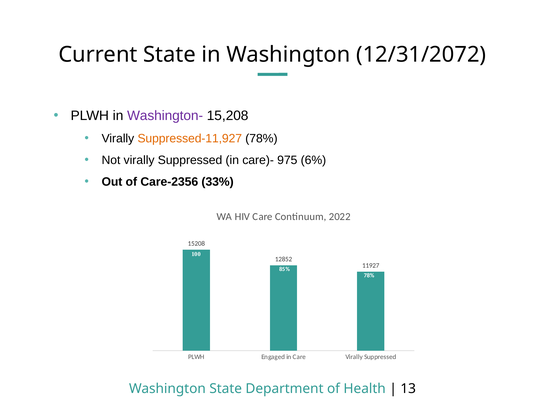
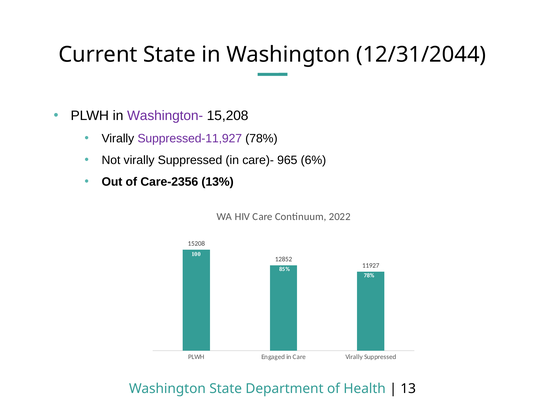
12/31/2072: 12/31/2072 -> 12/31/2044 (421, 55)
Suppressed-11,927 colour: orange -> purple (190, 138)
975: 975 -> 965 (287, 160)
33%: 33% -> 13% (218, 182)
